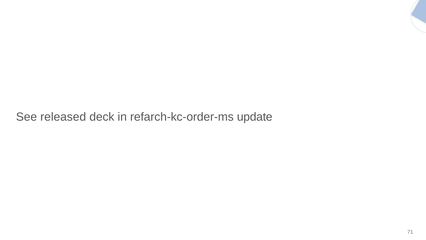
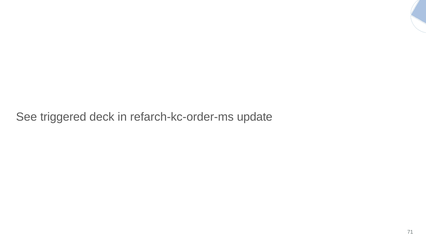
released: released -> triggered (63, 117)
